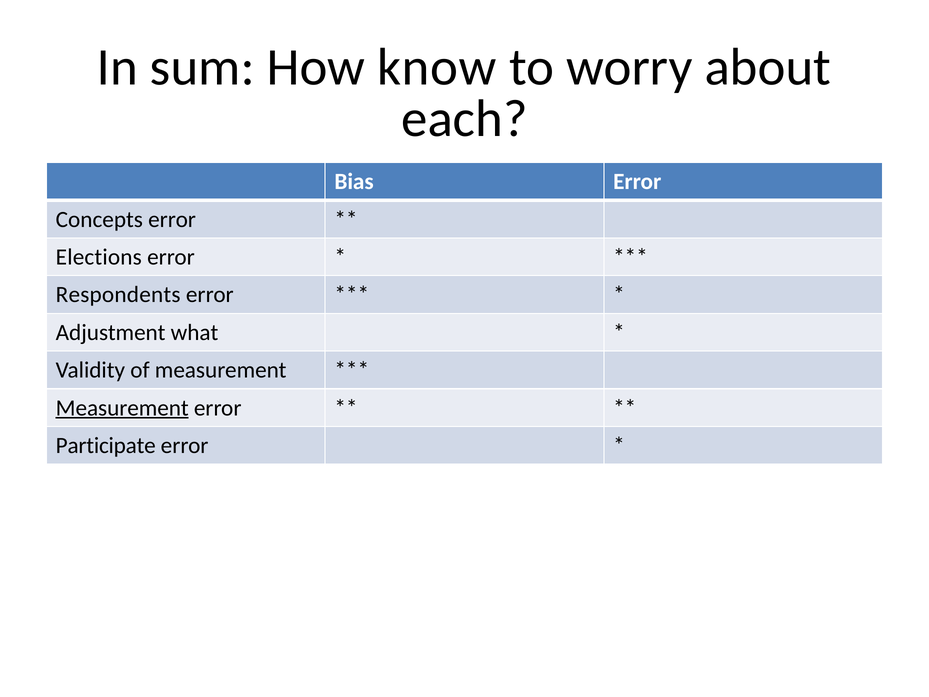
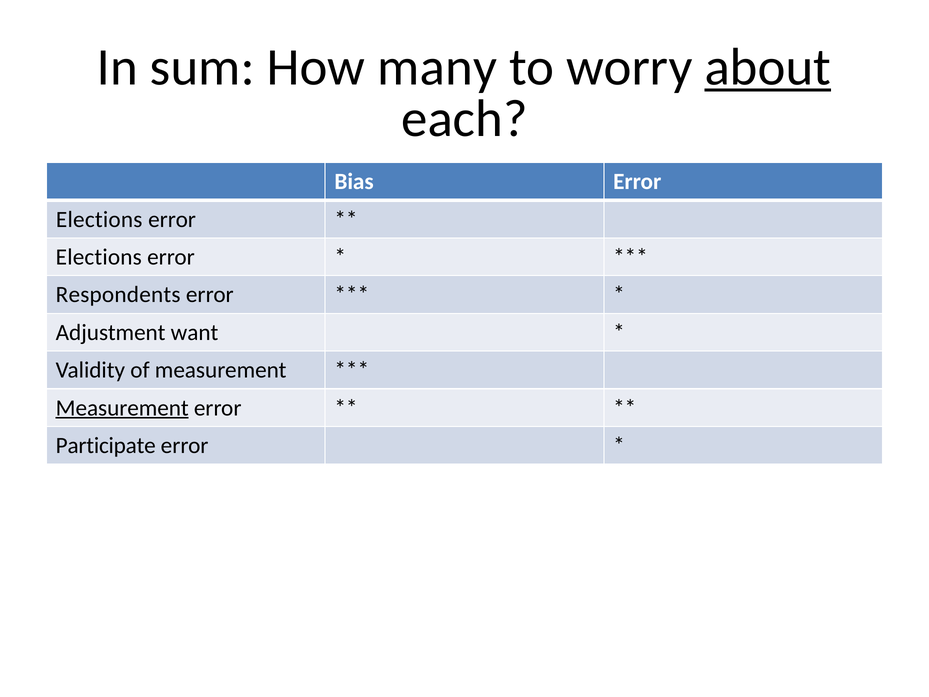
know: know -> many (437, 67)
about underline: none -> present (768, 67)
Concepts: Concepts -> Elections (99, 219)
what: what -> want (195, 332)
